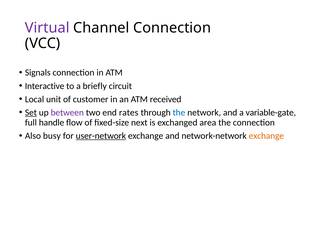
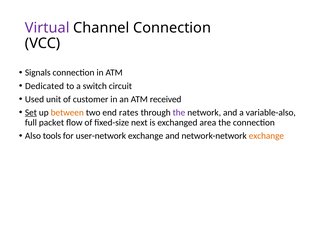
Interactive: Interactive -> Dedicated (45, 86)
briefly: briefly -> switch (95, 86)
Local: Local -> Used (34, 99)
between colour: purple -> orange (67, 112)
the colour: blue -> purple (179, 112)
variable-gate: variable-gate -> variable-also (271, 112)
handle: handle -> packet (51, 122)
busy: busy -> tools (52, 136)
user-network underline: present -> none (101, 136)
